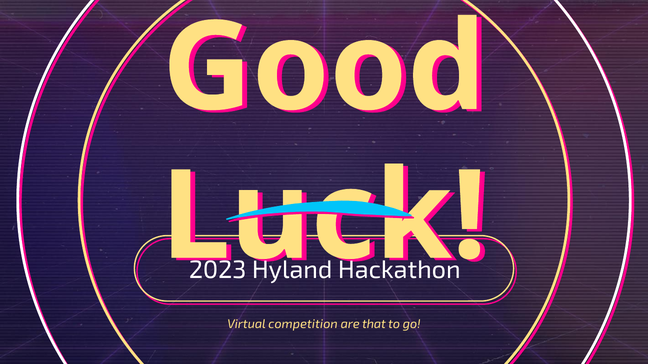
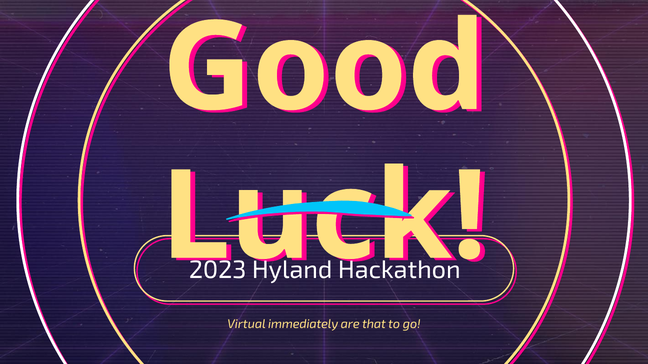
competition: competition -> immediately (303, 325)
